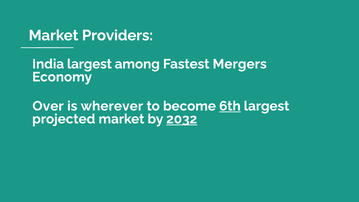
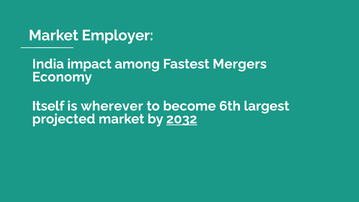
Providers: Providers -> Employer (118, 35)
India largest: largest -> impact (89, 64)
Over: Over -> Itself (48, 106)
6th underline: present -> none (230, 106)
